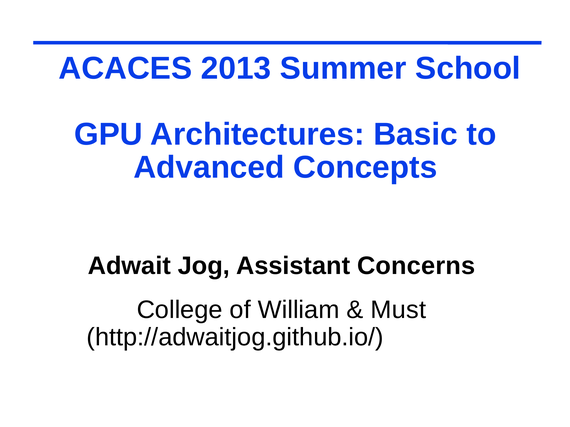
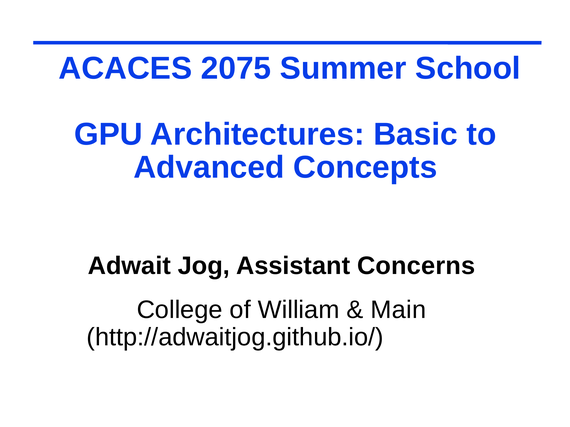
2013: 2013 -> 2075 (236, 68)
Must: Must -> Main (398, 310)
